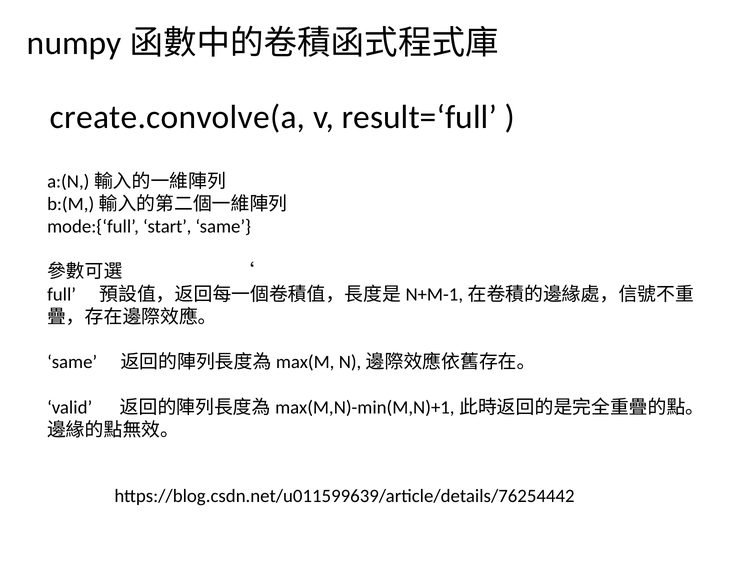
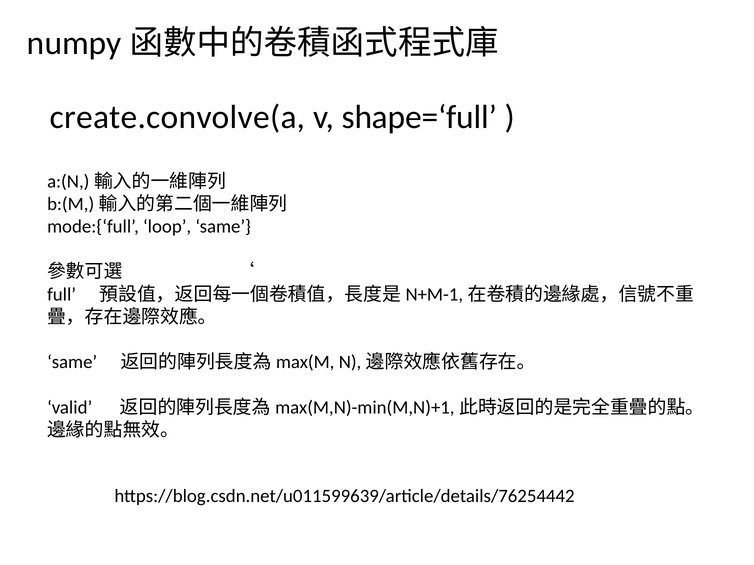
result=‘full: result=‘full -> shape=‘full (419, 117)
start: start -> loop (167, 227)
